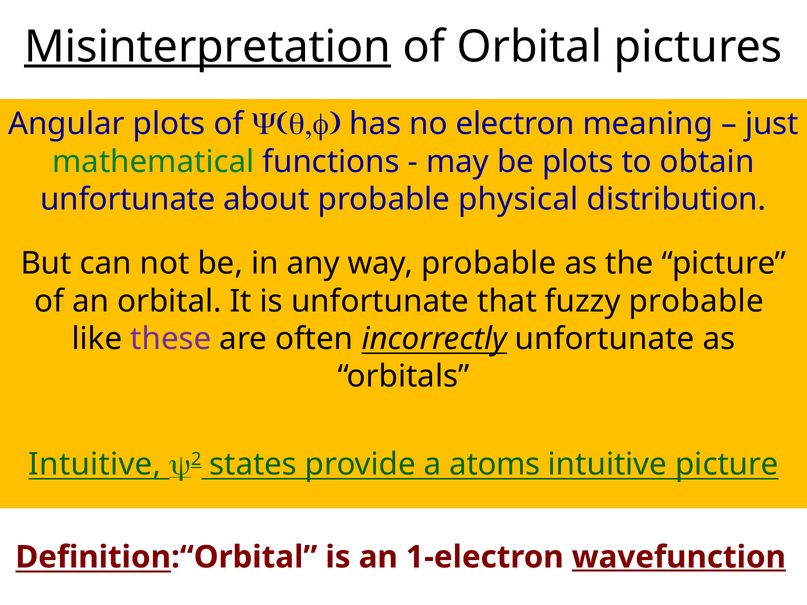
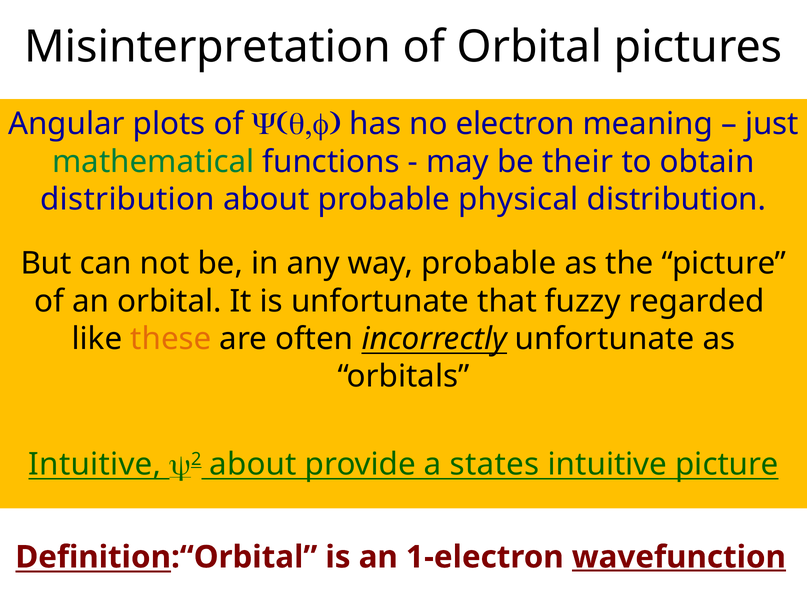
Misinterpretation underline: present -> none (208, 47)
be plots: plots -> their (578, 162)
unfortunate: unfortunate -> distribution (128, 199)
fuzzy probable: probable -> regarded (697, 301)
these colour: purple -> orange (171, 339)
states: states -> about (253, 465)
atoms: atoms -> states (495, 465)
